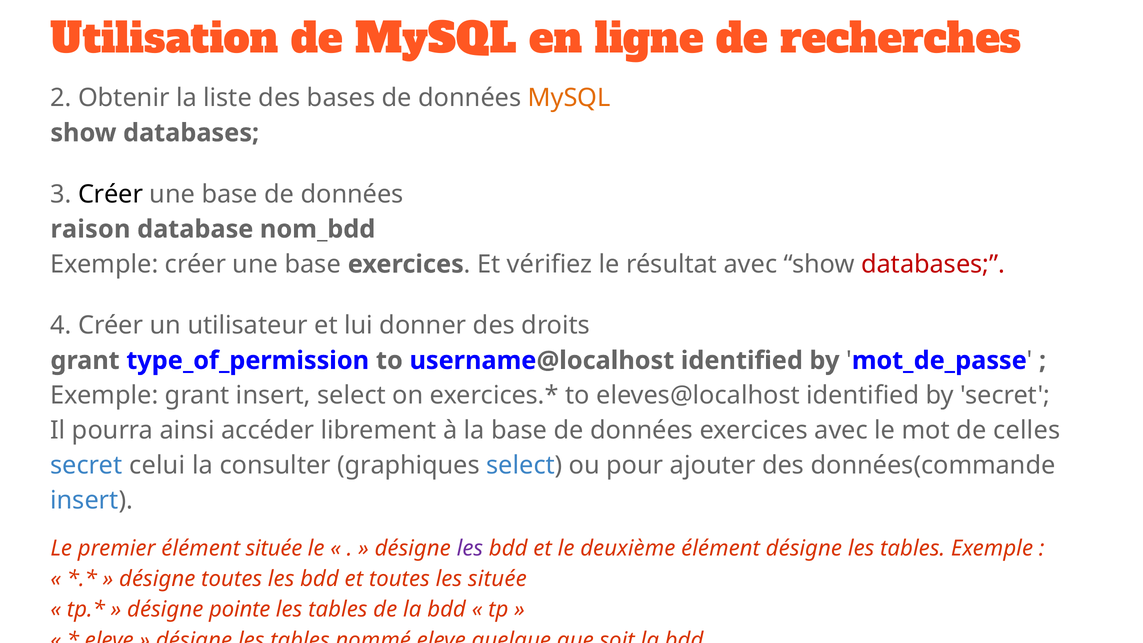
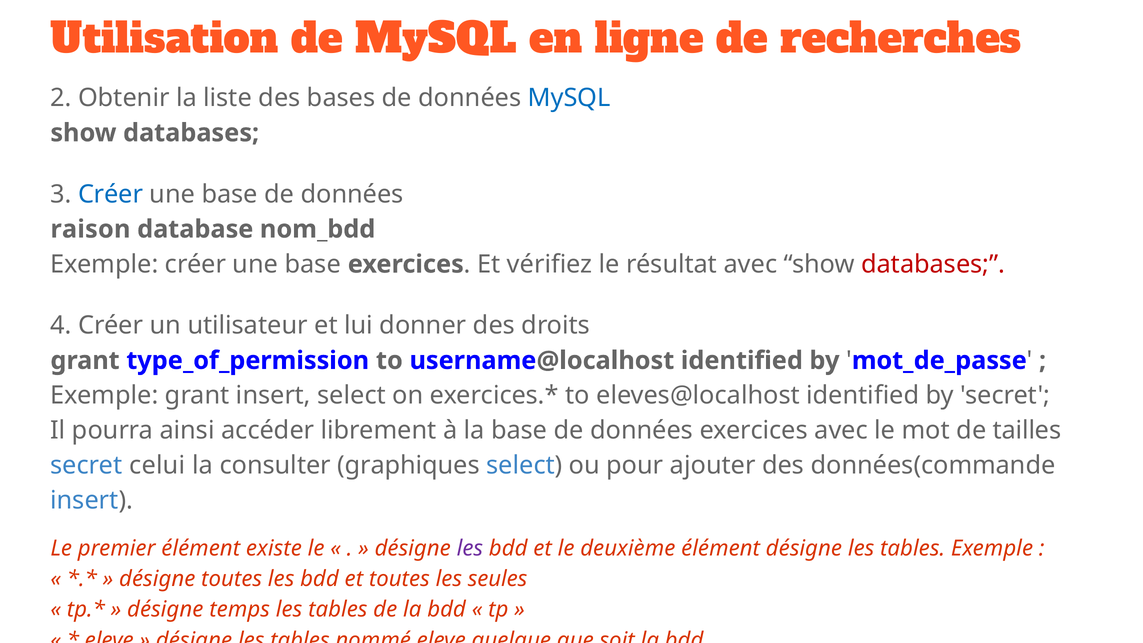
MySQL colour: orange -> blue (569, 98)
Créer colour: black -> blue (111, 194)
celles: celles -> tailles (1027, 431)
élément située: située -> existe (274, 548)
les située: située -> seules (498, 579)
pointe: pointe -> temps (240, 609)
